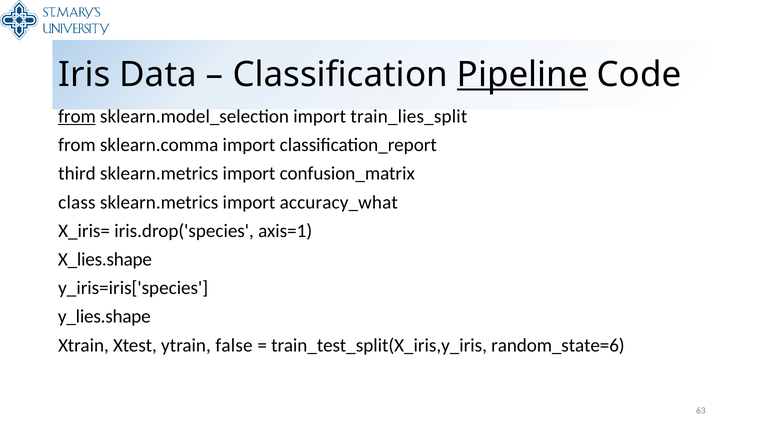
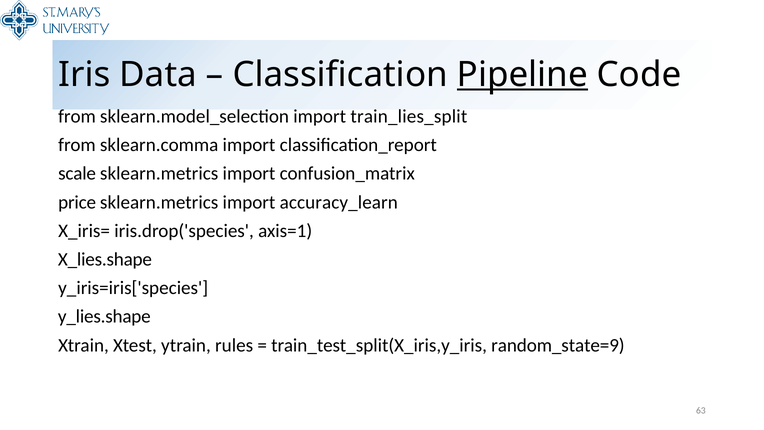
from underline: present -> none (77, 116)
third: third -> scale (77, 174)
class: class -> price (77, 202)
accuracy_what: accuracy_what -> accuracy_learn (339, 202)
false: false -> rules (234, 345)
random_state=6: random_state=6 -> random_state=9 (558, 345)
